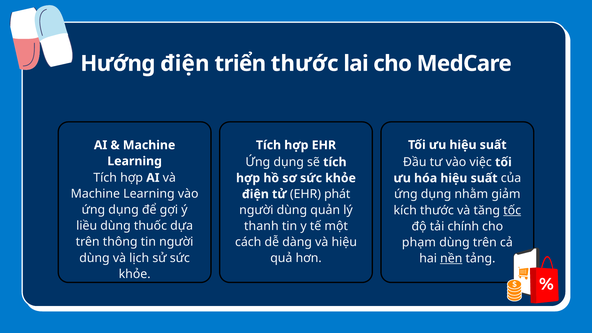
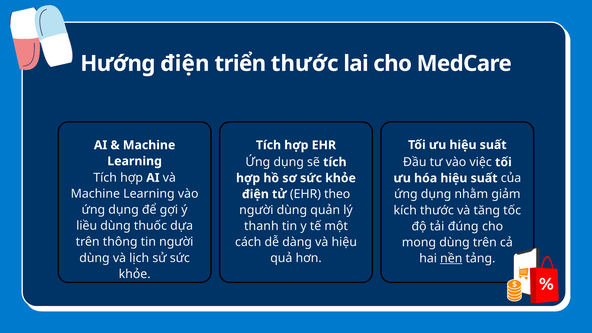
phát: phát -> theo (337, 194)
tốc underline: present -> none (512, 210)
chính: chính -> đúng (463, 226)
phạm: phạm -> mong (419, 242)
